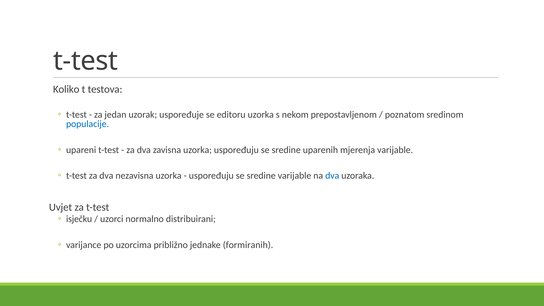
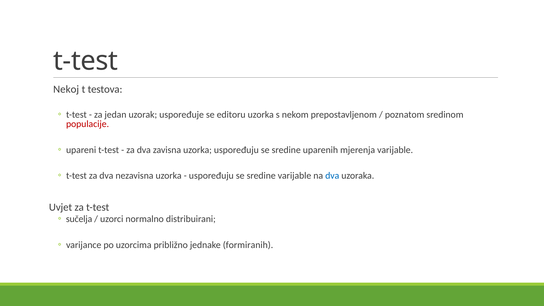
Koliko: Koliko -> Nekoj (66, 89)
populacije colour: blue -> red (88, 124)
isječku: isječku -> sučelja (79, 219)
